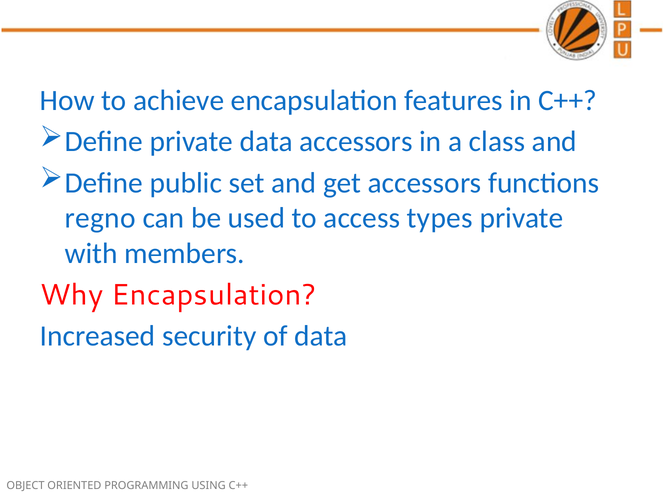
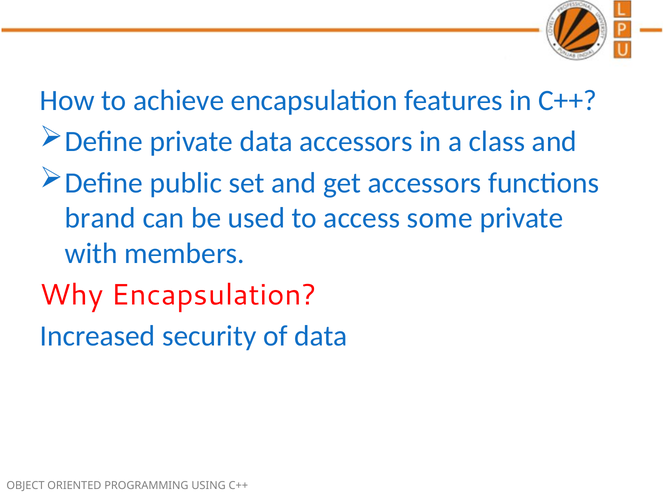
regno: regno -> brand (100, 218)
types: types -> some (440, 218)
